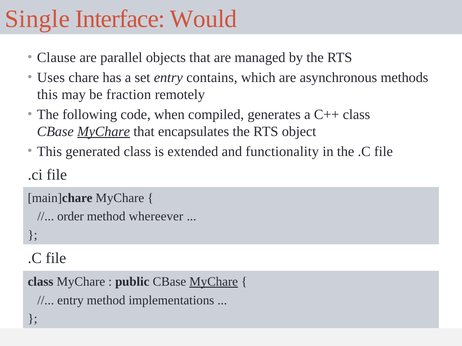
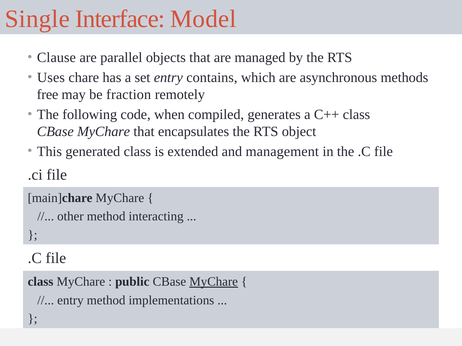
Would: Would -> Model (203, 19)
this: this -> free (48, 95)
MyChare underline: present -> none (104, 132)
functionality: functionality -> management (282, 152)
order: order -> other (70, 217)
whereever: whereever -> interacting (156, 217)
